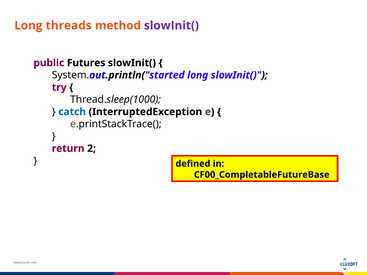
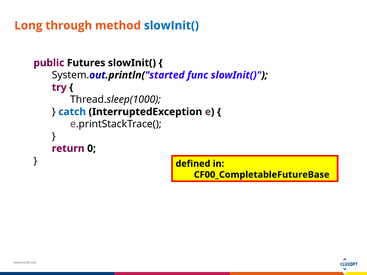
threads: threads -> through (69, 26)
slowInit( colour: purple -> blue (171, 26)
long: long -> func (198, 75)
2: 2 -> 0 (92, 149)
